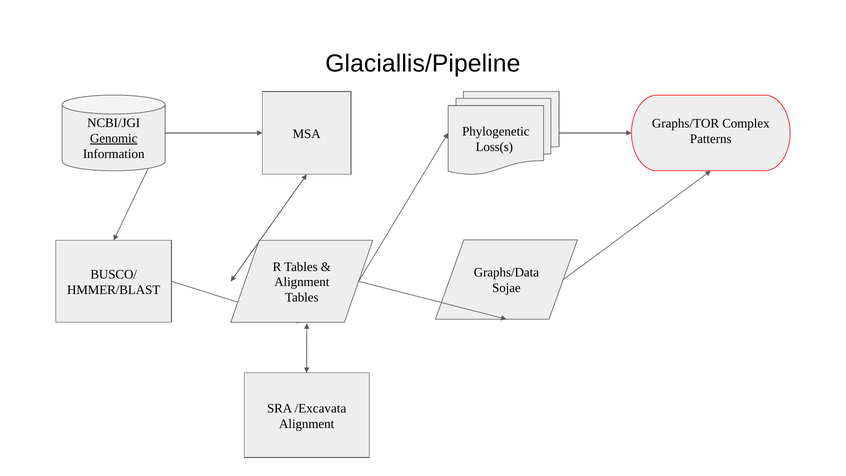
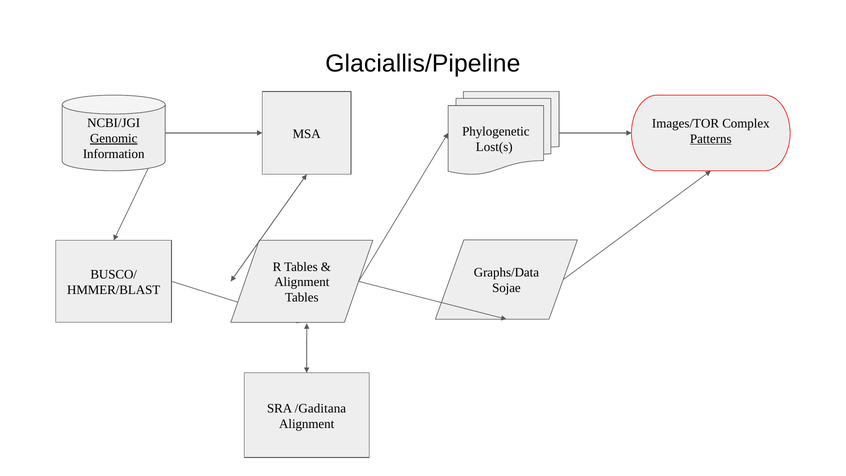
Graphs/TOR: Graphs/TOR -> Images/TOR (686, 123)
Patterns underline: none -> present (711, 139)
Loss(s: Loss(s -> Lost(s (494, 147)
/Excavata: /Excavata -> /Gaditana (320, 408)
